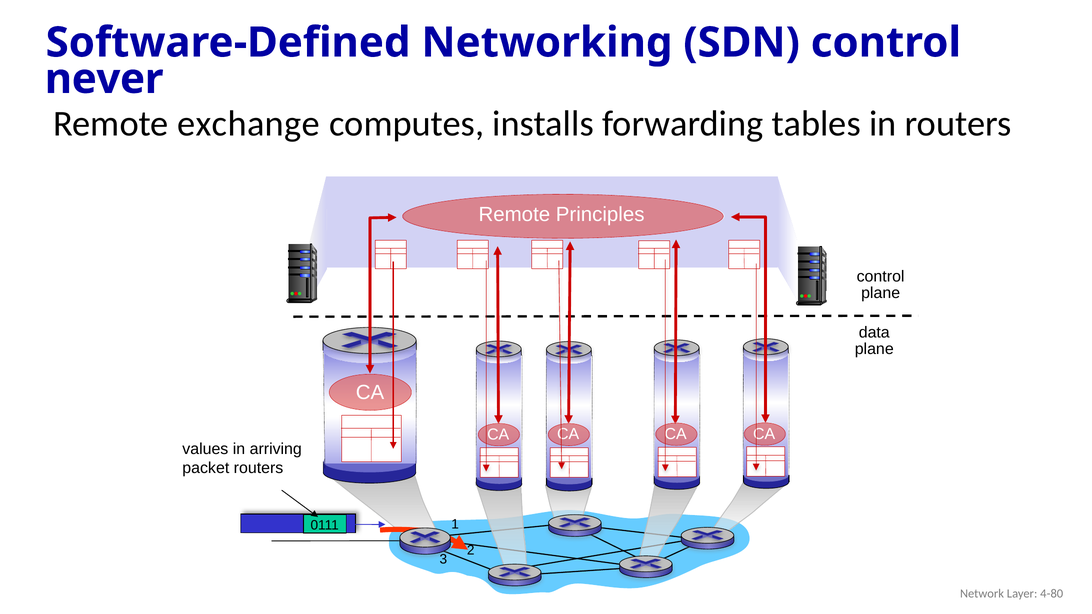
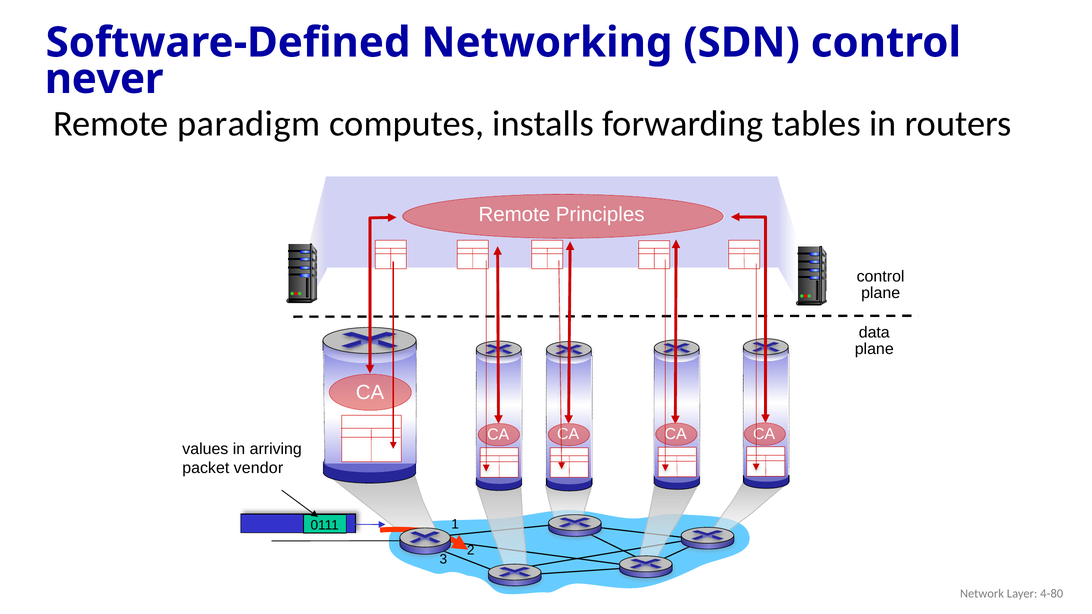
exchange: exchange -> paradigm (249, 124)
packet routers: routers -> vendor (258, 468)
